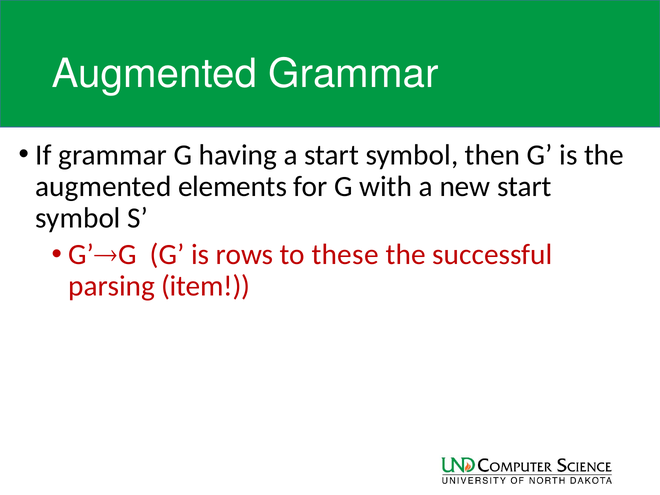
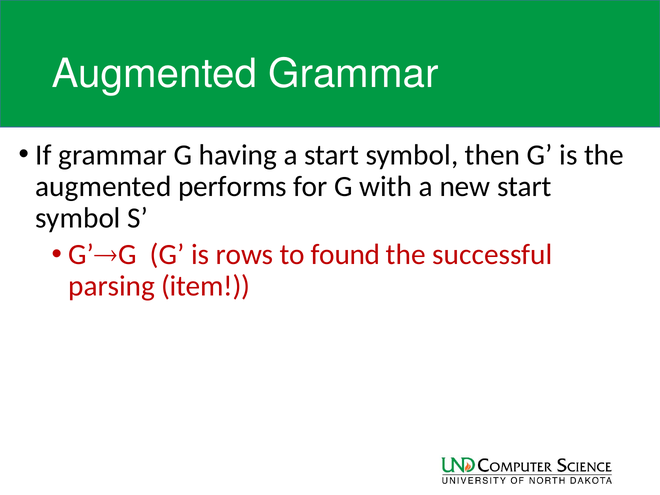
elements: elements -> performs (232, 187)
these: these -> found (345, 255)
